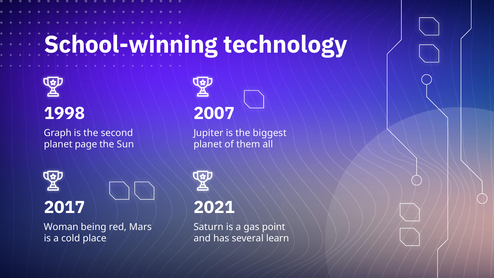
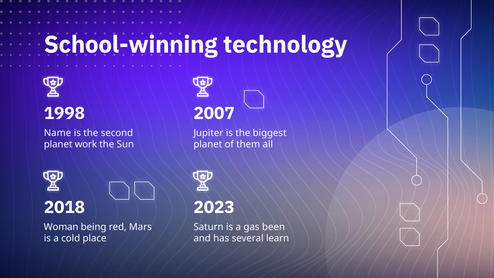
Graph: Graph -> Name (58, 133)
page: page -> work (86, 144)
2017: 2017 -> 2018 (64, 207)
2021: 2021 -> 2023 (214, 207)
point: point -> been (274, 227)
